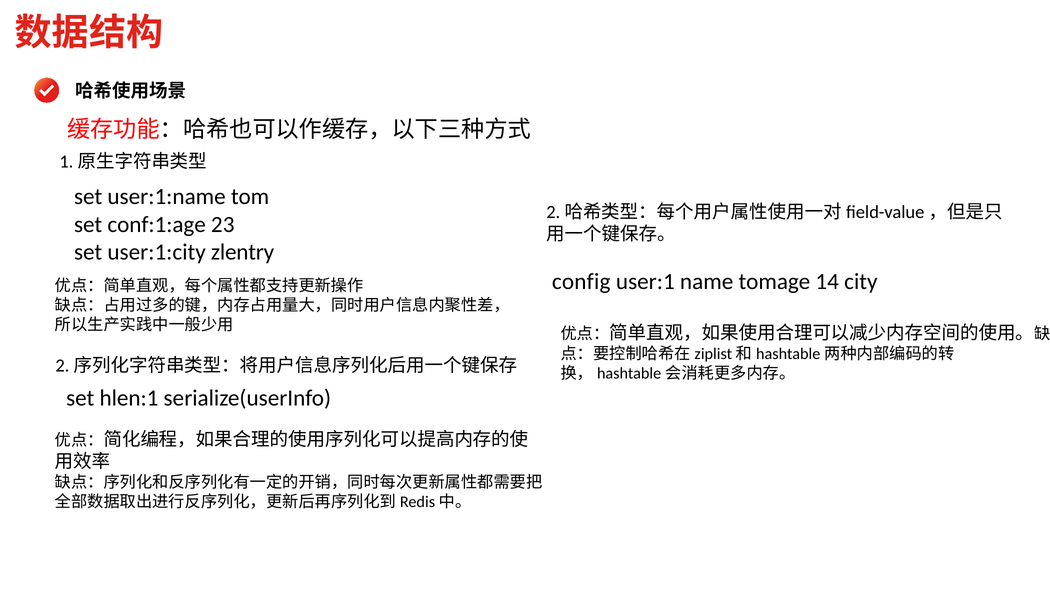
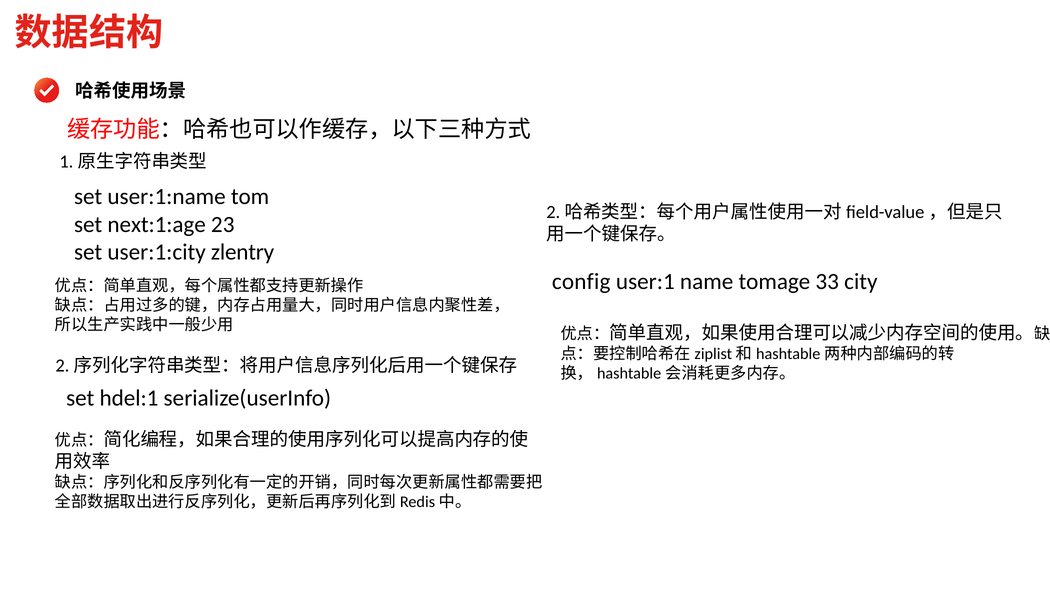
conf:1:age: conf:1:age -> next:1:age (157, 224)
14: 14 -> 33 (827, 281)
hlen:1: hlen:1 -> hdel:1 (129, 398)
